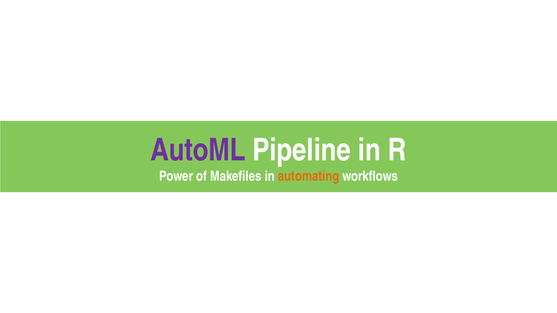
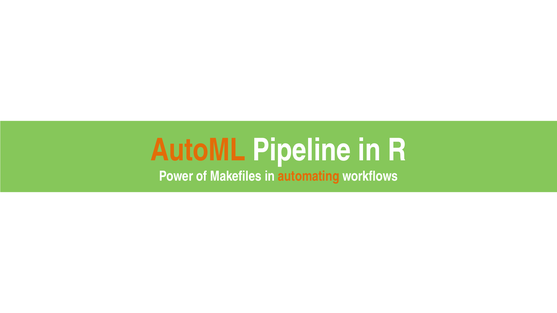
AutoML colour: purple -> orange (198, 150)
